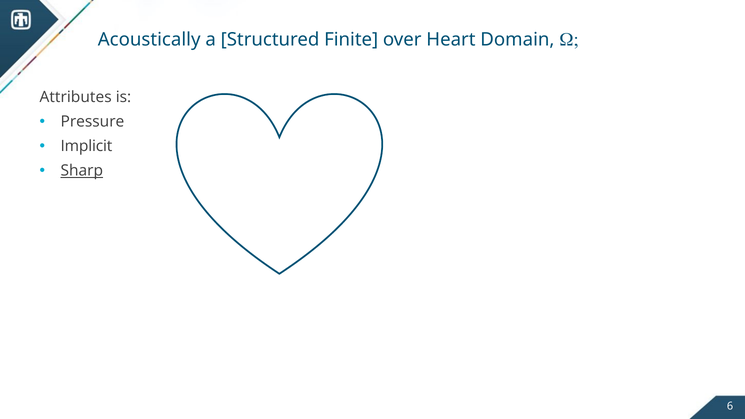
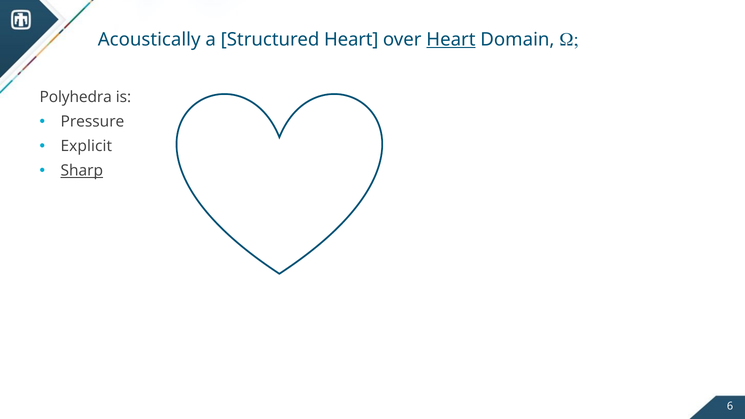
Structured Finite: Finite -> Heart (351, 40)
Heart underline: none -> present (451, 40)
Attributes: Attributes -> Polyhedra (76, 97)
Implicit: Implicit -> Explicit (86, 146)
